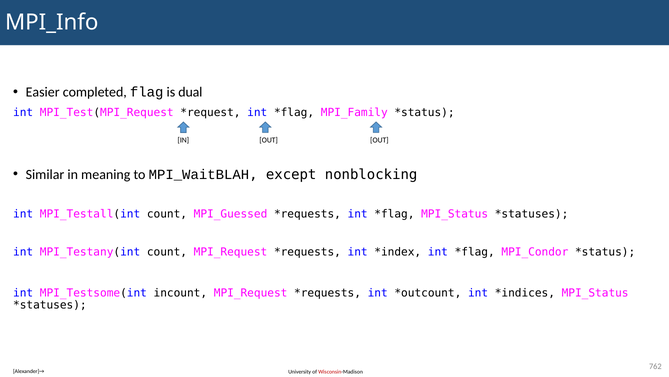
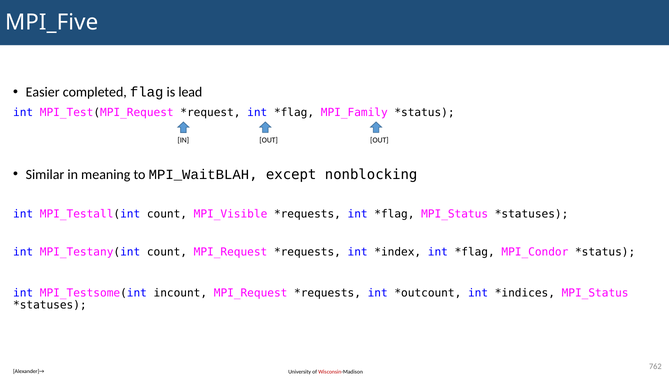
MPI_Info: MPI_Info -> MPI_Five (52, 22)
dual: dual -> lead (190, 92)
MPI_Guessed: MPI_Guessed -> MPI_Visible (231, 214)
